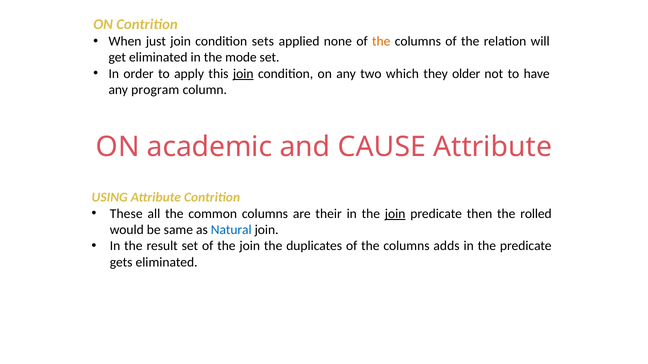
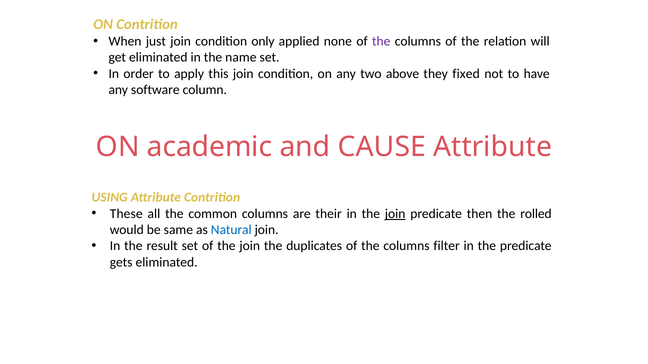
sets: sets -> only (263, 41)
the colour: orange -> purple (381, 41)
mode: mode -> name (241, 58)
join underline: present -> none (243, 74)
which: which -> above (403, 74)
older: older -> fixed (466, 74)
program: program -> software (155, 90)
adds: adds -> filter (447, 246)
